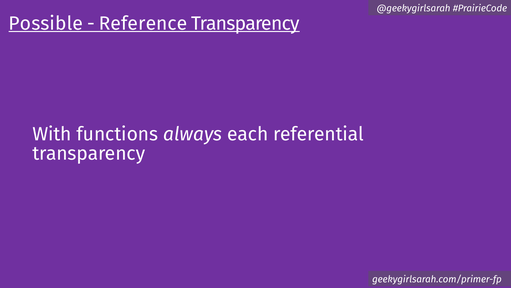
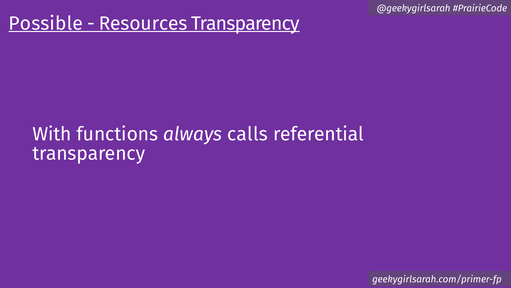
Reference: Reference -> Resources (143, 23)
each: each -> calls (248, 134)
